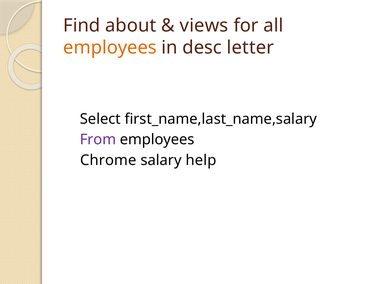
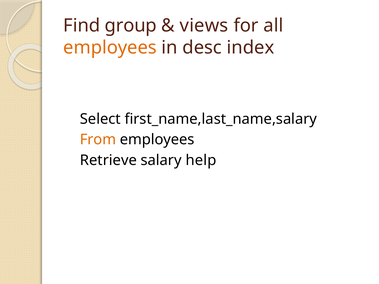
about: about -> group (131, 26)
letter: letter -> index (250, 48)
From colour: purple -> orange (98, 140)
Chrome: Chrome -> Retrieve (108, 160)
